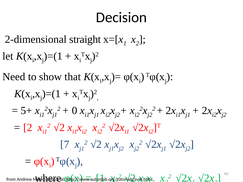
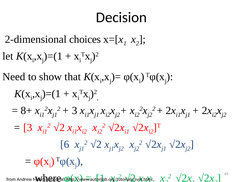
straight: straight -> choices (85, 39)
5+: 5+ -> 8+ (26, 111)
0: 0 -> 3 (75, 111)
2: 2 -> 3 (28, 128)
7: 7 -> 6 (65, 145)
